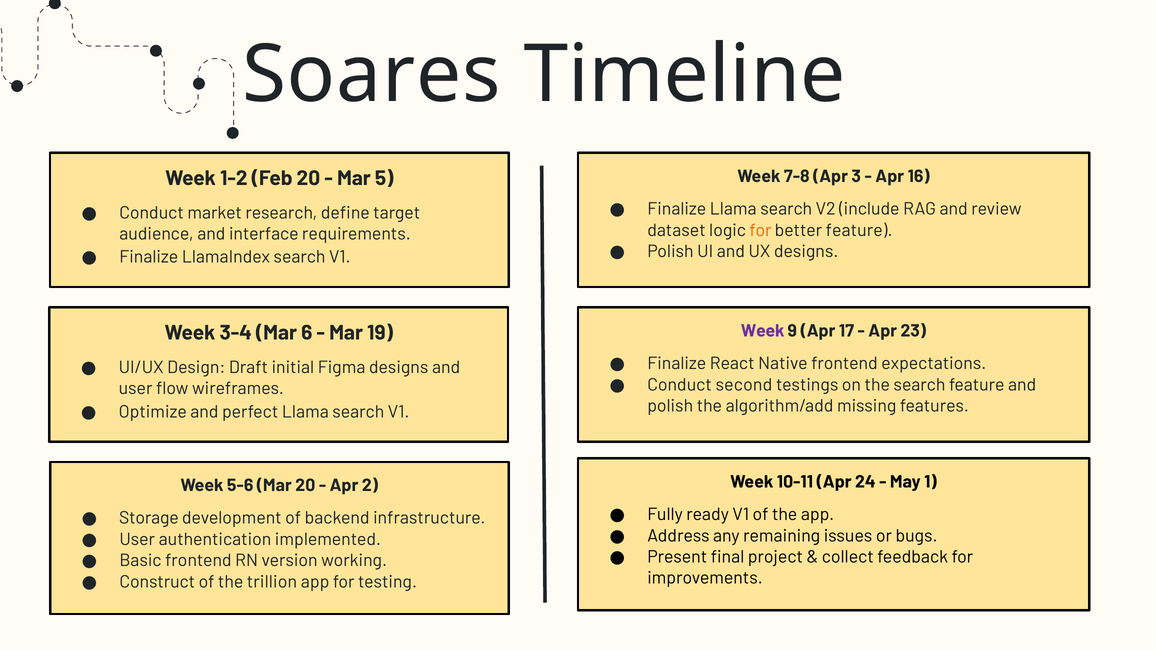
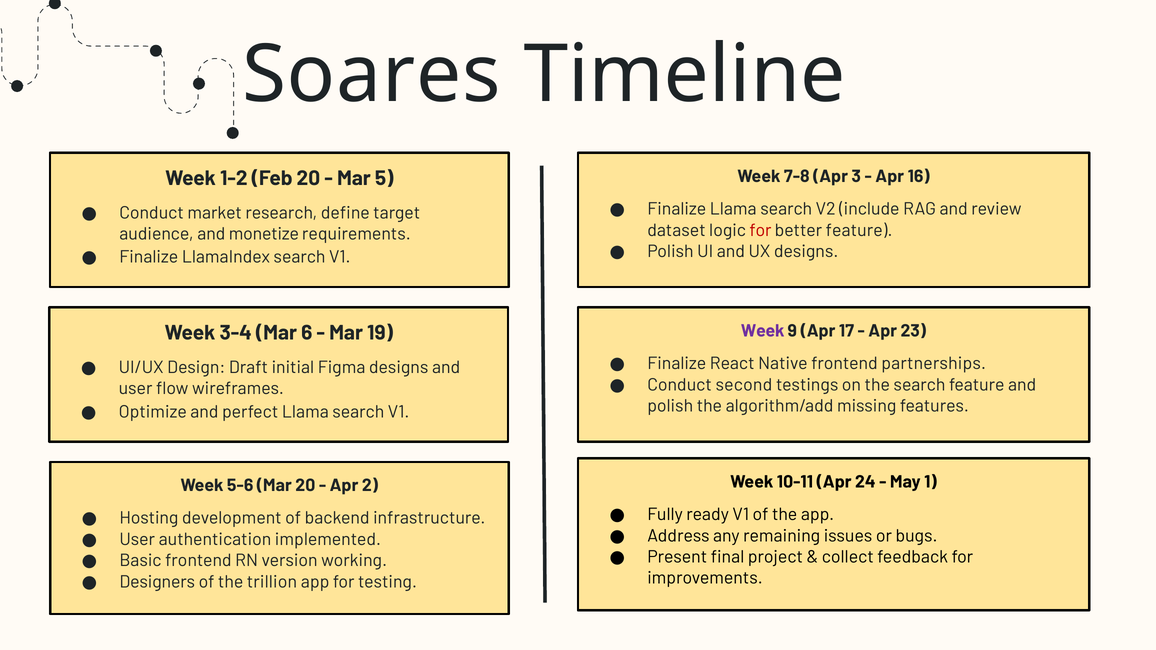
for colour: orange -> red (760, 230)
interface: interface -> monetize (264, 234)
expectations: expectations -> partnerships (934, 364)
Storage: Storage -> Hosting (149, 518)
Construct: Construct -> Designers (157, 582)
